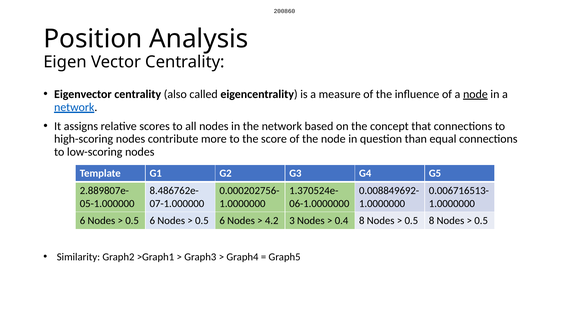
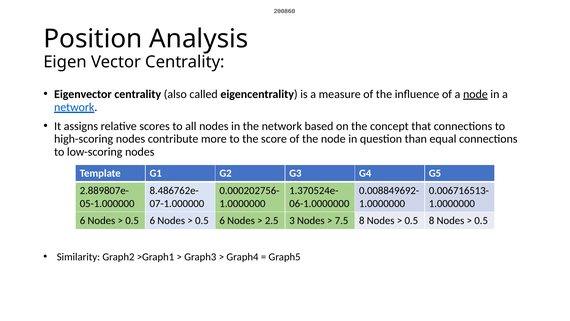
4.2: 4.2 -> 2.5 (272, 220)
0.4: 0.4 -> 7.5 (342, 220)
